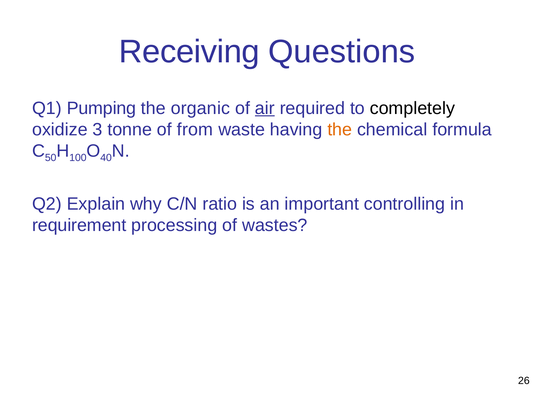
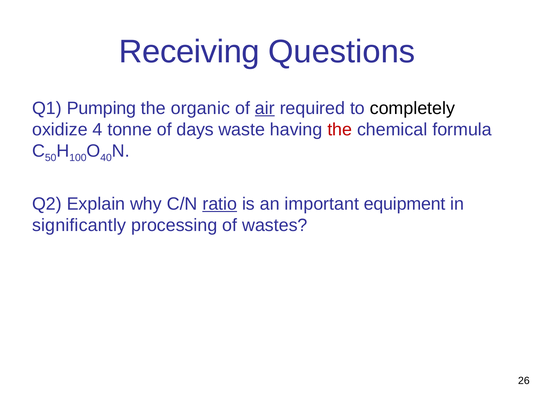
3: 3 -> 4 (98, 130)
from: from -> days (195, 130)
the colour: orange -> red (340, 130)
ratio underline: none -> present (220, 204)
controlling: controlling -> equipment (405, 204)
requirement: requirement -> significantly (79, 225)
